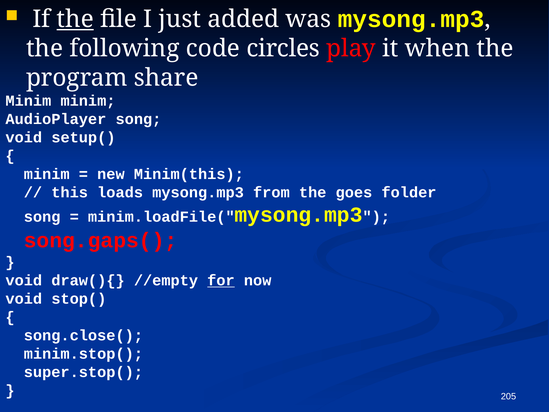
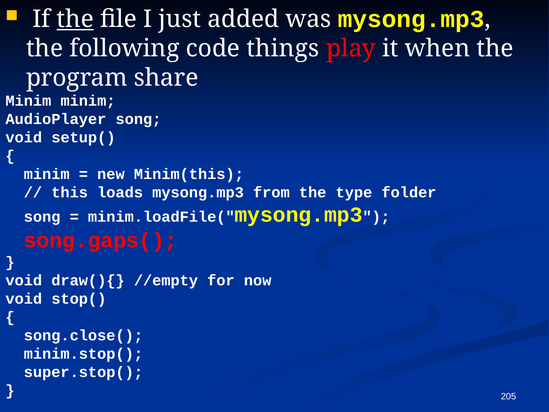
circles: circles -> things (283, 48)
goes: goes -> type (354, 192)
for underline: present -> none (221, 280)
